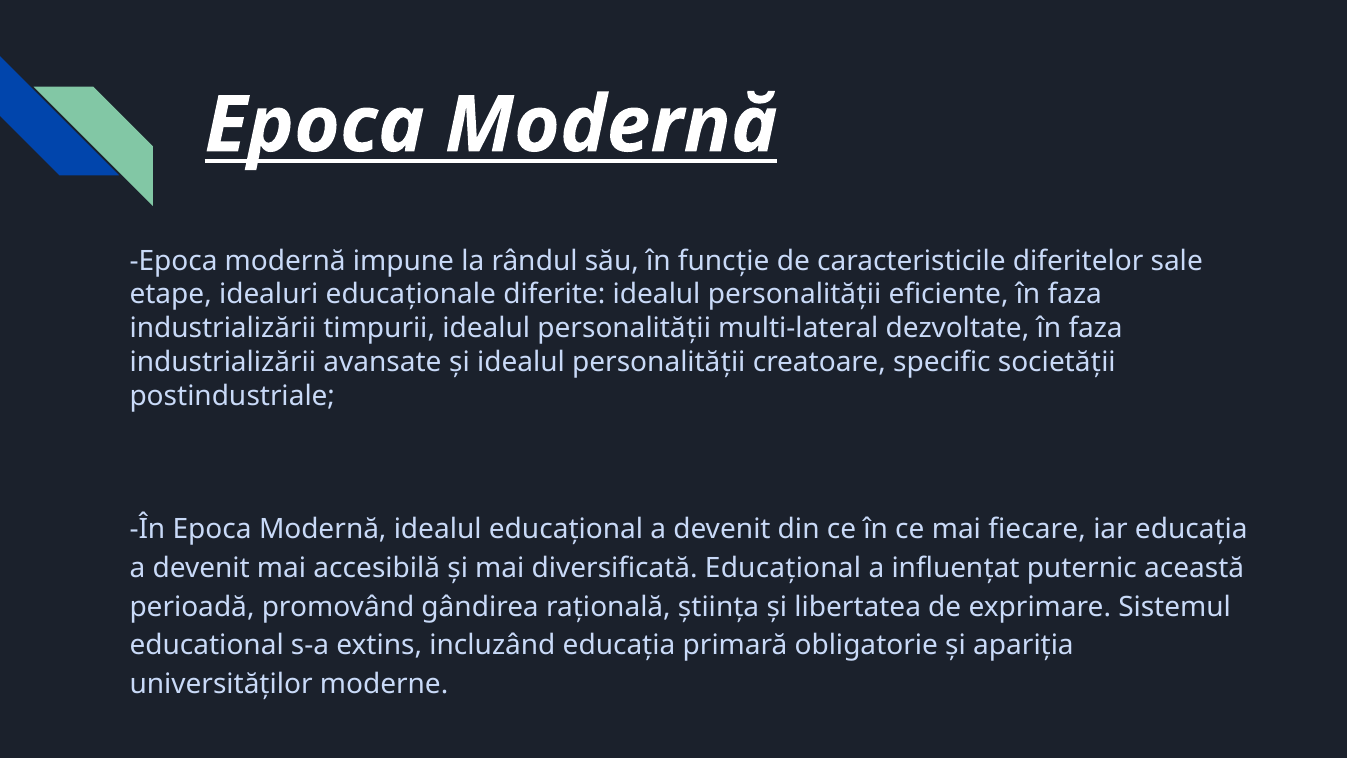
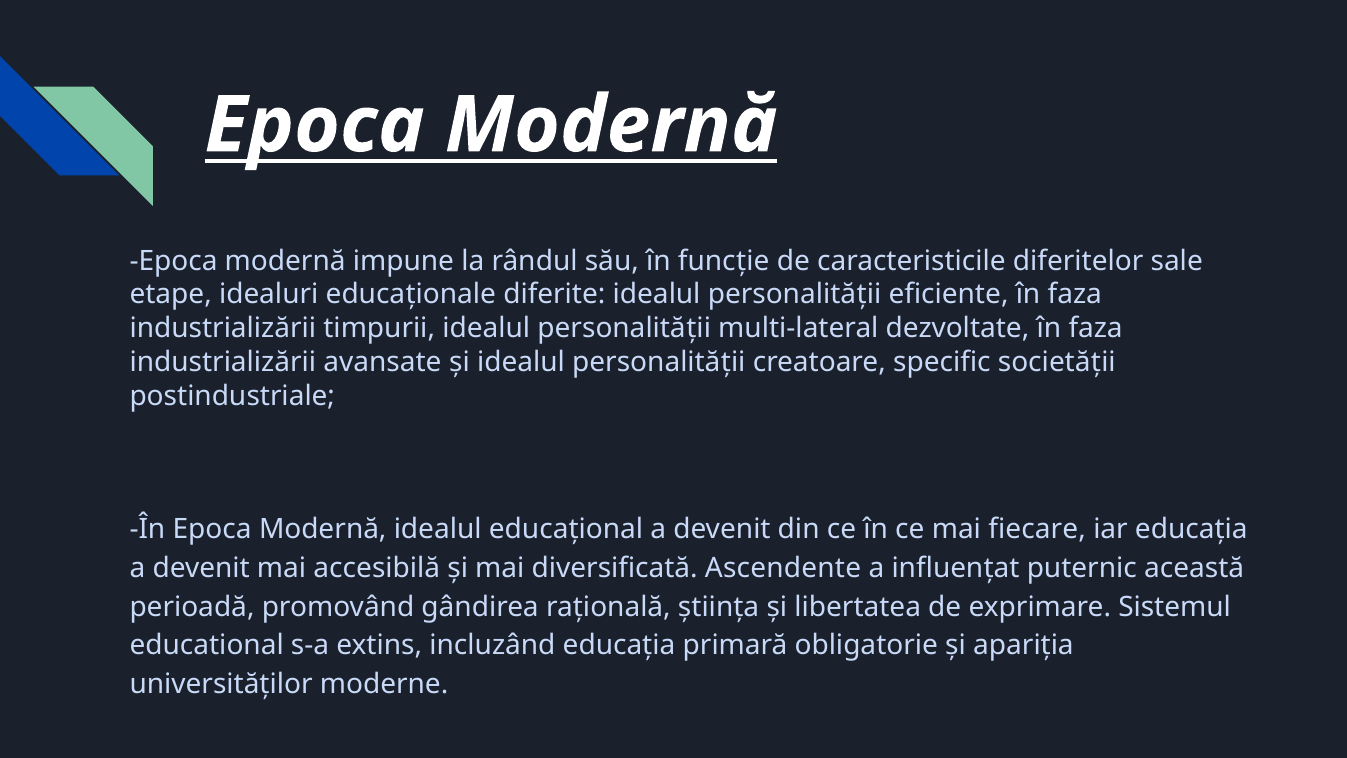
diversificată Educațional: Educațional -> Ascendente (783, 568)
